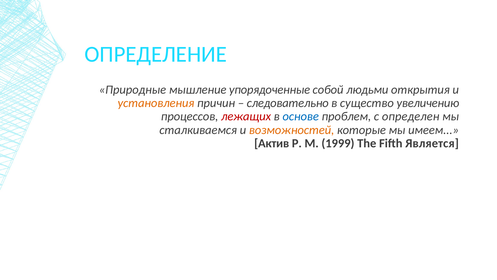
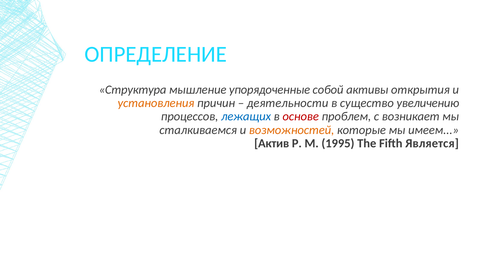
Природные: Природные -> Структура (133, 90)
людьми: людьми -> активы (367, 90)
следовательно: следовательно -> деятельности (288, 103)
лежащих colour: red -> blue (246, 116)
основе colour: blue -> red (301, 116)
определен: определен -> возникает (411, 116)
1999: 1999 -> 1995 (338, 143)
